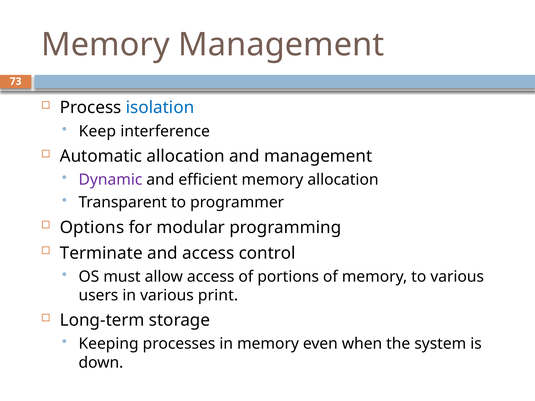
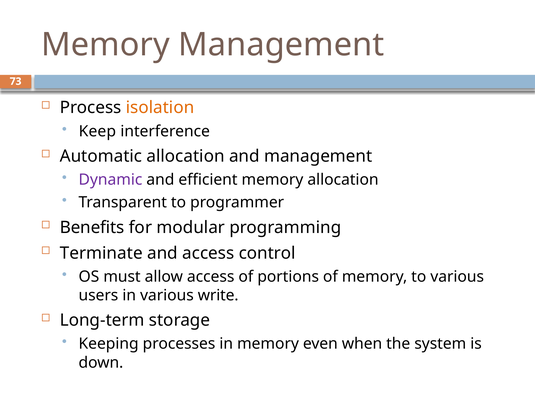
isolation colour: blue -> orange (160, 108)
Options: Options -> Benefits (92, 228)
print: print -> write (218, 296)
